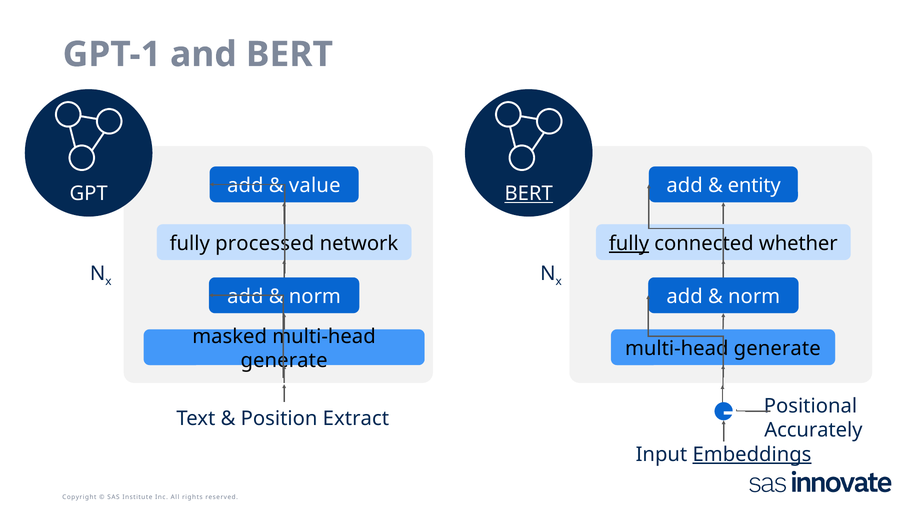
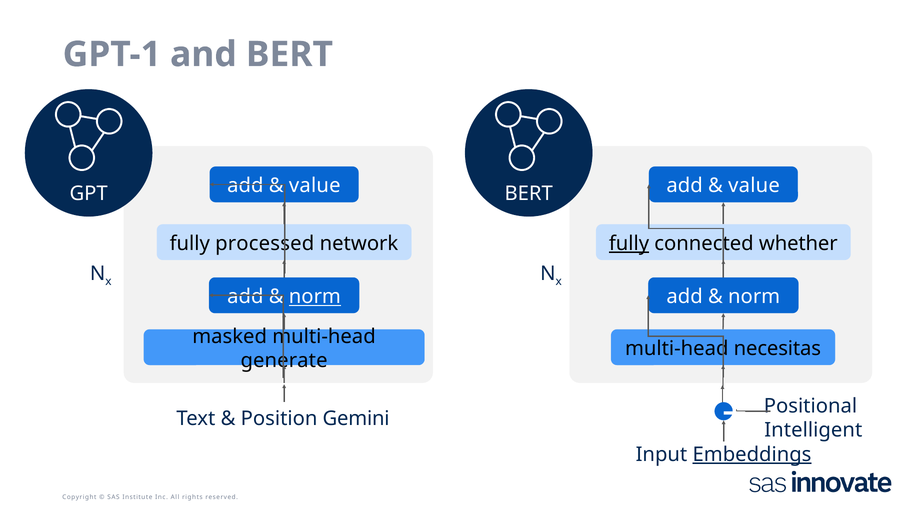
entity: entity -> value (754, 186)
BERT underline: present -> none (529, 194)
norm underline: none -> present (315, 297)
generate: generate -> necesitas (777, 349)
Extract: Extract -> Gemini (356, 419)
Accurately: Accurately -> Intelligent (813, 431)
